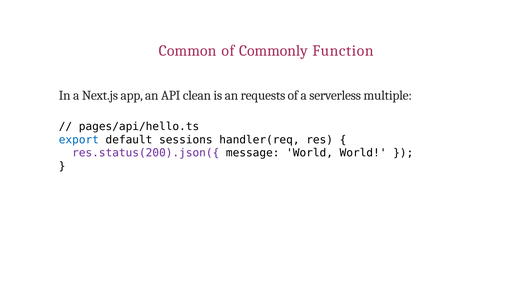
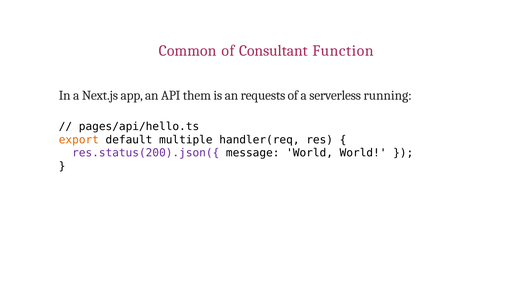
Commonly: Commonly -> Consultant (273, 51)
clean: clean -> them (197, 96)
multiple: multiple -> running (388, 96)
export colour: blue -> orange (79, 140)
sessions: sessions -> multiple (186, 140)
